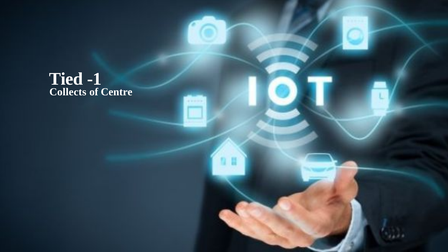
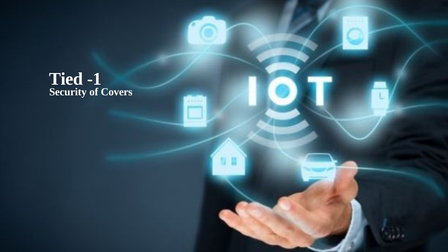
Collects: Collects -> Security (68, 92)
Centre: Centre -> Covers (117, 92)
